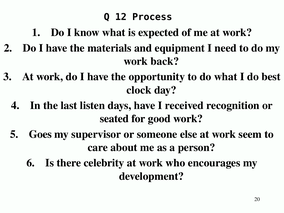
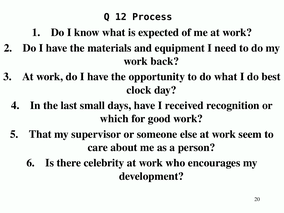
listen: listen -> small (92, 105)
seated: seated -> which (114, 119)
Goes: Goes -> That (40, 134)
